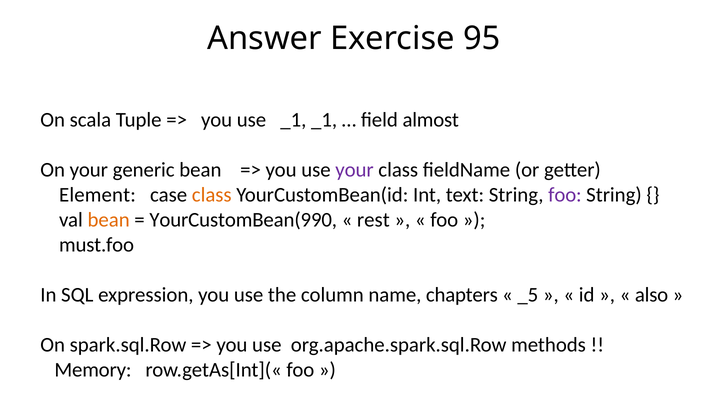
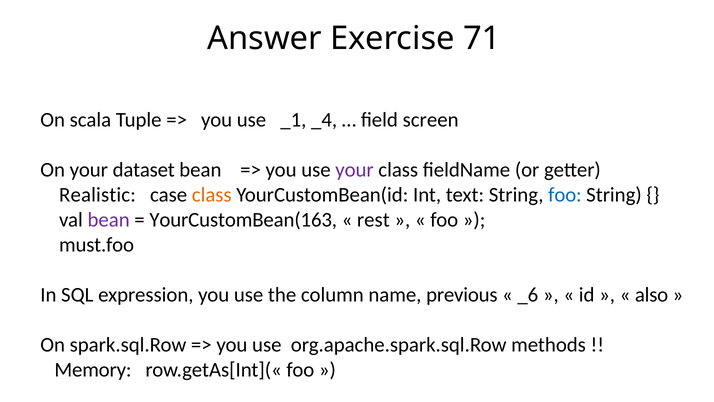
95: 95 -> 71 (482, 39)
_1 _1: _1 -> _4 (324, 120)
almost: almost -> screen (431, 120)
generic: generic -> dataset (144, 170)
Element: Element -> Realistic (97, 195)
foo colour: purple -> blue (565, 195)
bean colour: orange -> purple (109, 220)
YourCustomBean(990: YourCustomBean(990 -> YourCustomBean(163 (243, 220)
chapters: chapters -> previous (462, 295)
_5: _5 -> _6 (528, 295)
